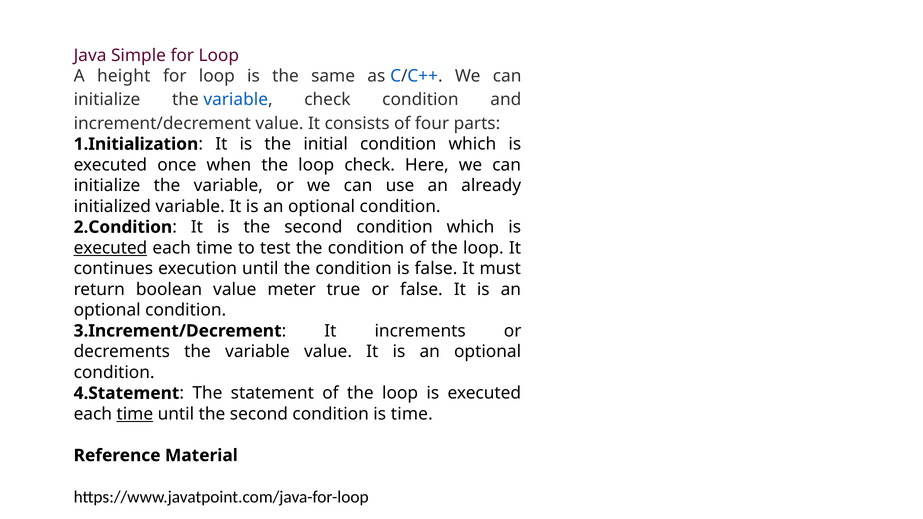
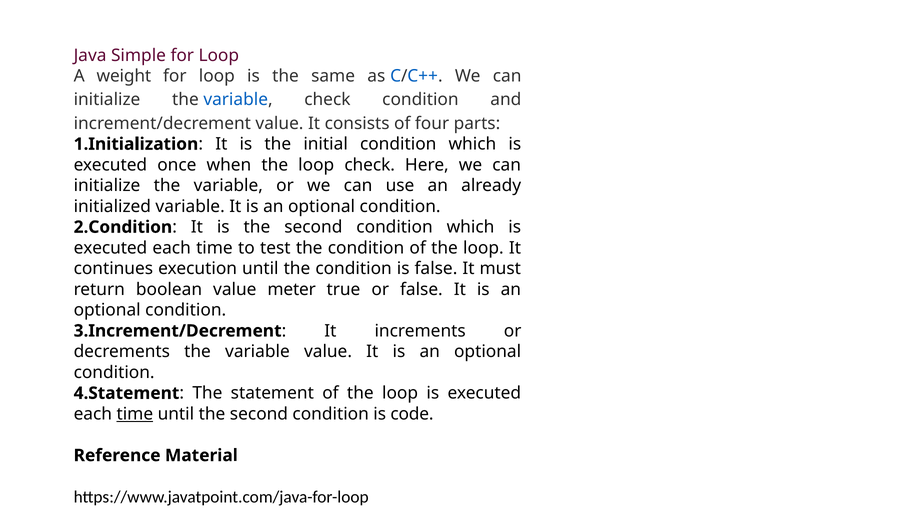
height: height -> weight (124, 76)
executed underline: present -> none (110, 248)
is time: time -> code (412, 414)
